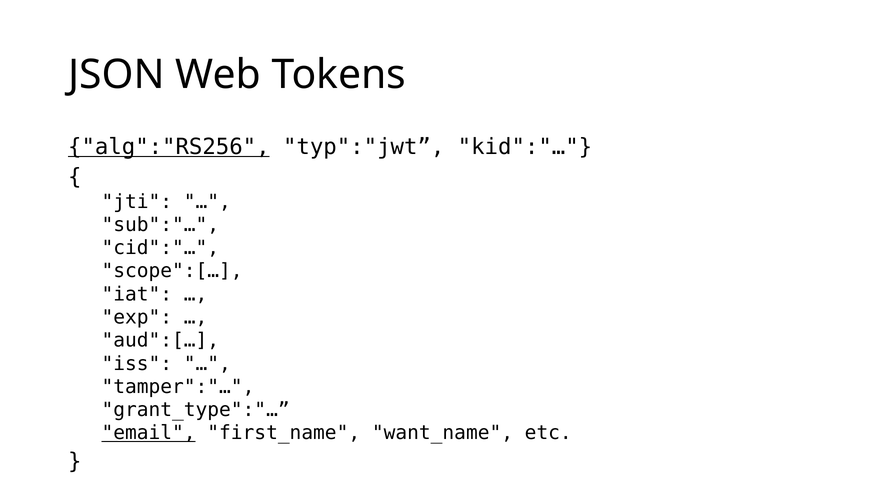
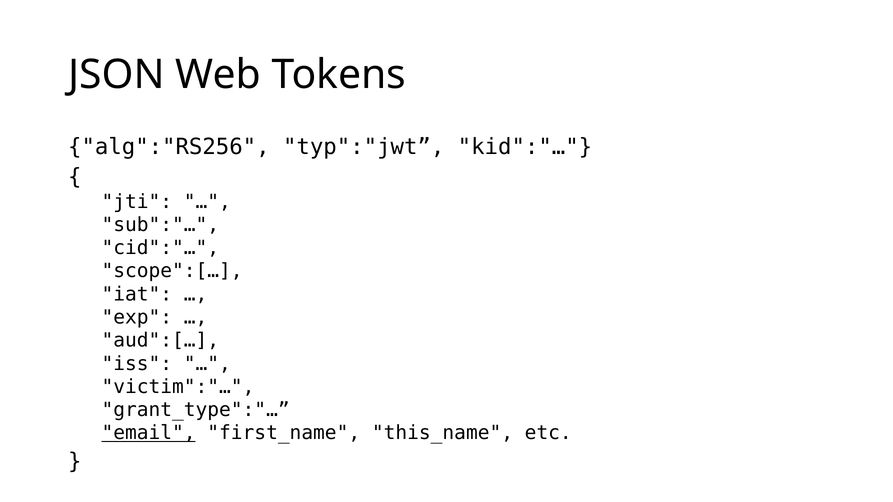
alg":"RS256 underline: present -> none (169, 147)
tamper":"…: tamper":"… -> victim":"… (178, 387)
want_name: want_name -> this_name (442, 433)
